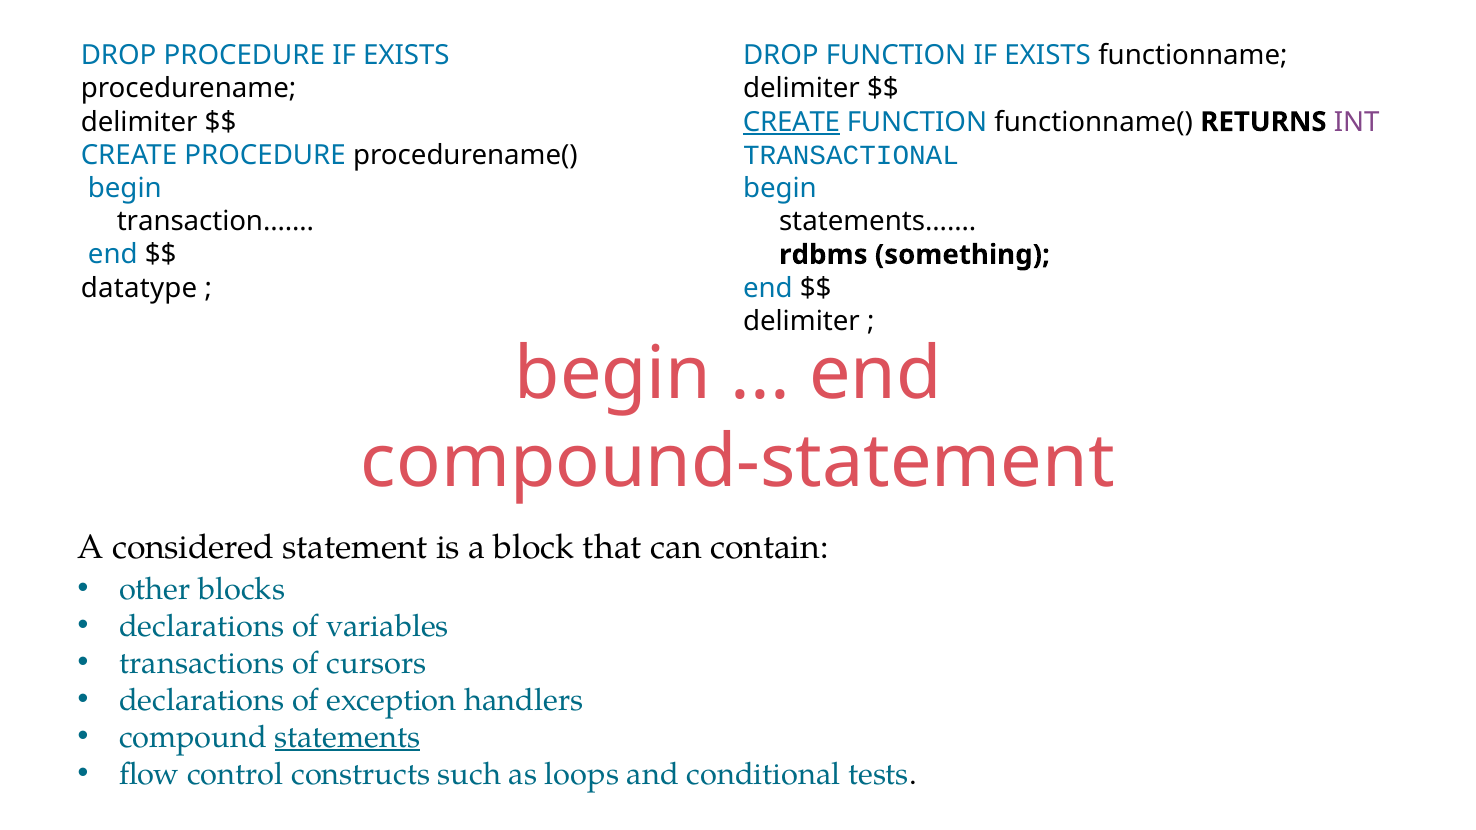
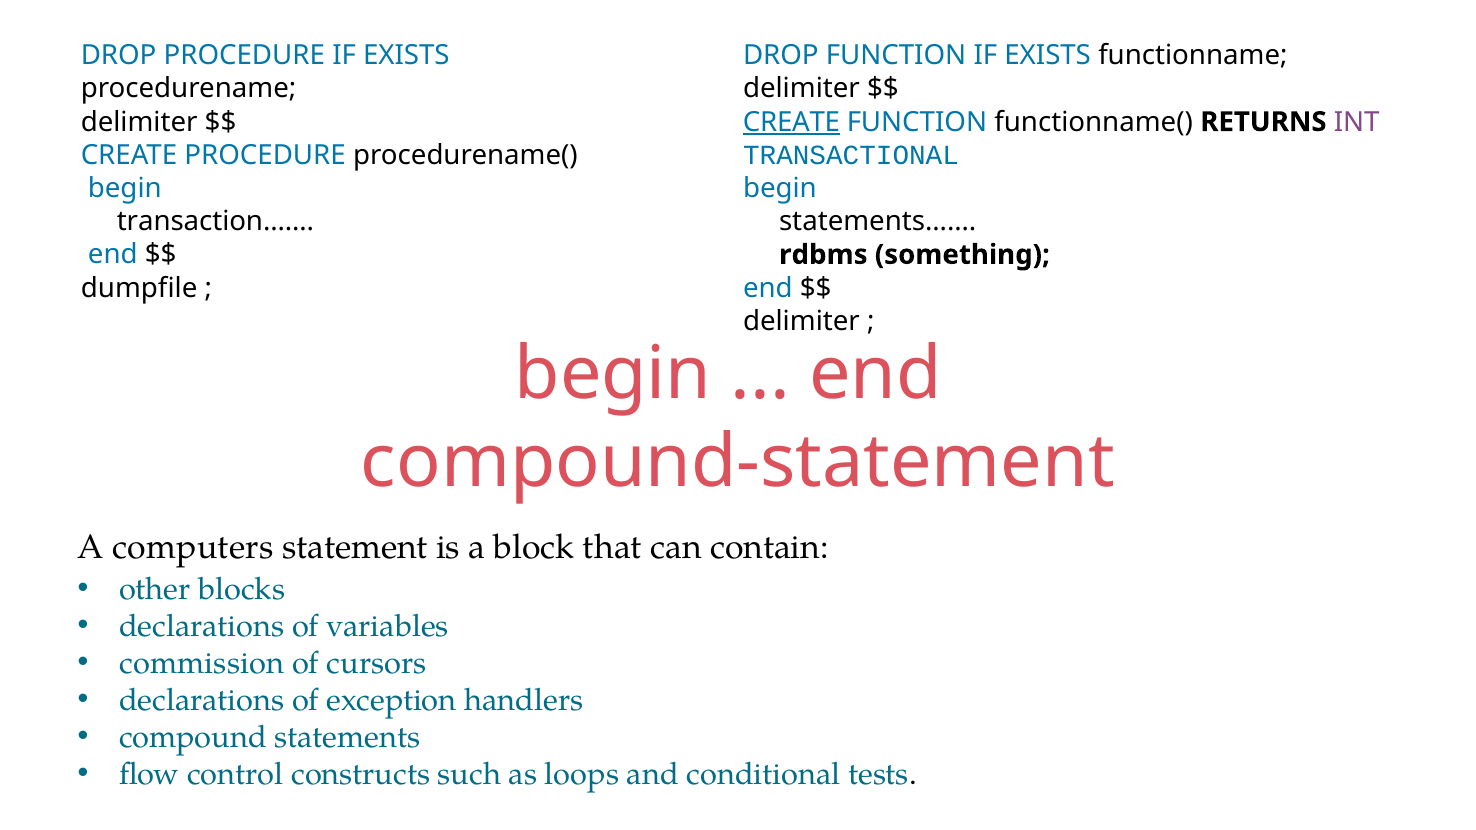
datatype: datatype -> dumpfile (139, 288)
considered: considered -> computers (193, 547)
transactions: transactions -> commission (202, 663)
statements underline: present -> none (347, 737)
